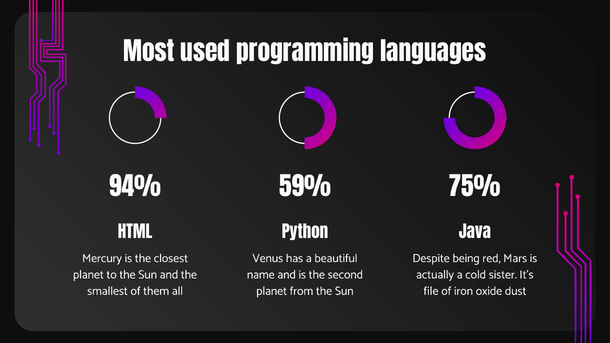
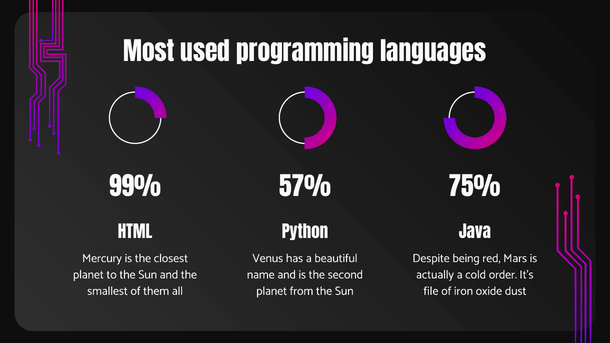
94%: 94% -> 99% (135, 188)
59%: 59% -> 57% (305, 188)
sister: sister -> order (503, 275)
